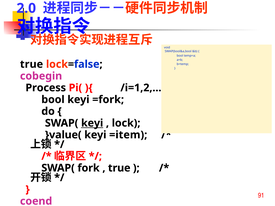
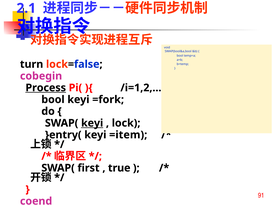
2.0: 2.0 -> 2.1 (26, 8)
true: true -> turn (32, 64)
Process underline: none -> present (46, 88)
}value(: }value( -> }entry( (63, 135)
fork: fork -> first (89, 168)
